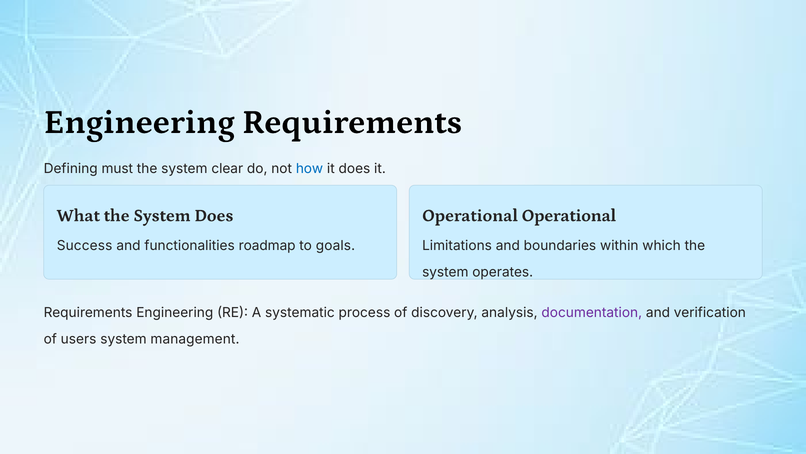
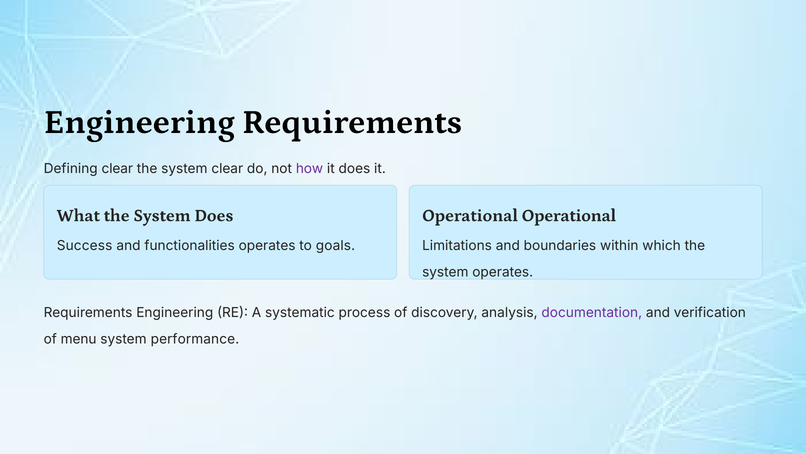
Defining must: must -> clear (117, 169)
how colour: blue -> purple (310, 169)
functionalities roadmap: roadmap -> operates (267, 245)
users: users -> menu (79, 339)
management: management -> performance (195, 339)
